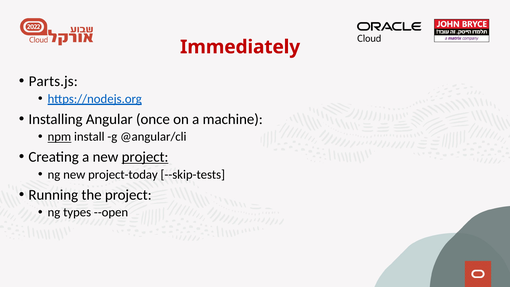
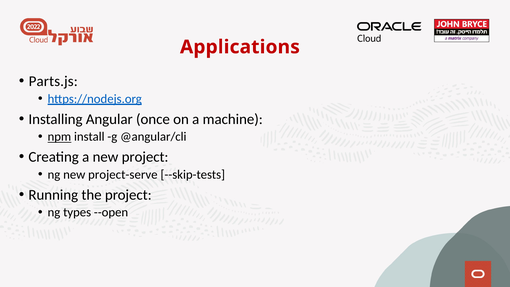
Immediately: Immediately -> Applications (240, 47)
project underline: present -> none (145, 157)
project-today: project-today -> project-serve (123, 174)
